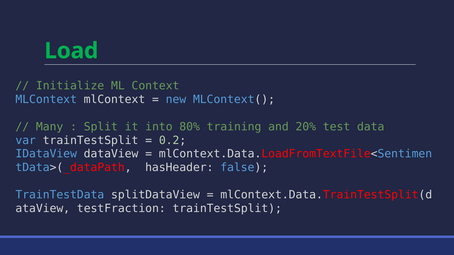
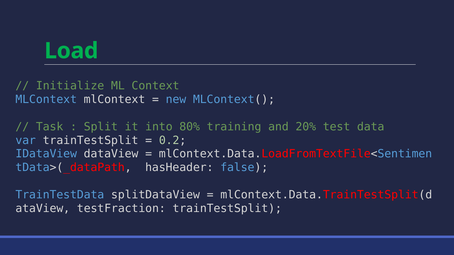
Many: Many -> Task (50, 127)
